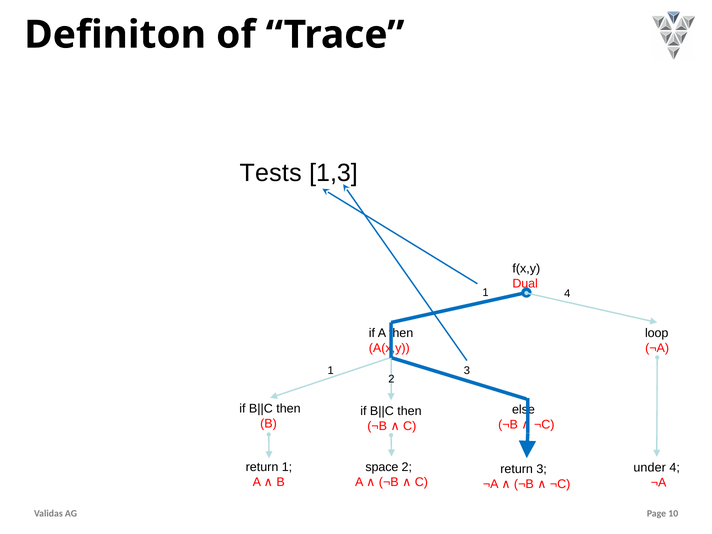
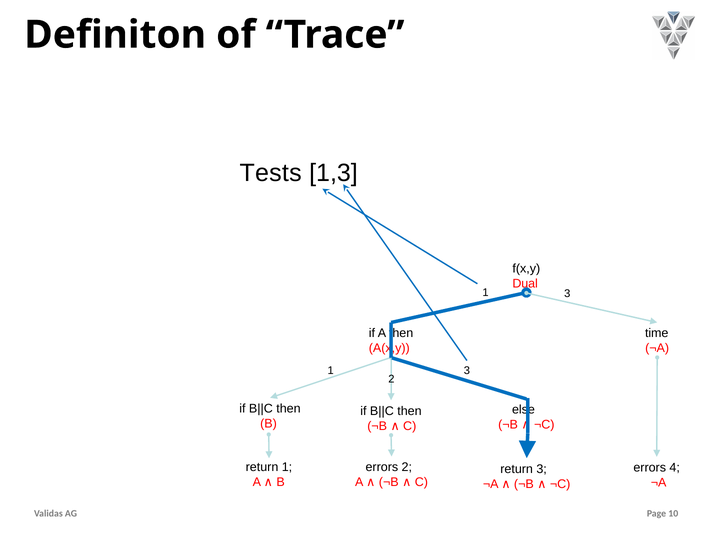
1 4: 4 -> 3 (567, 294)
loop: loop -> time (657, 333)
space: space -> errors (382, 467)
under: under -> errors (650, 468)
